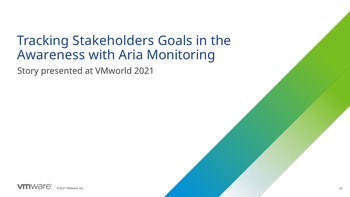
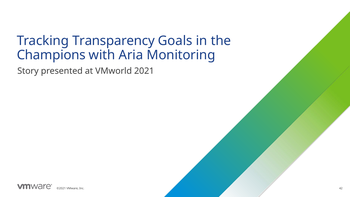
Stakeholders: Stakeholders -> Transparency (114, 41)
Awareness: Awareness -> Champions (51, 55)
